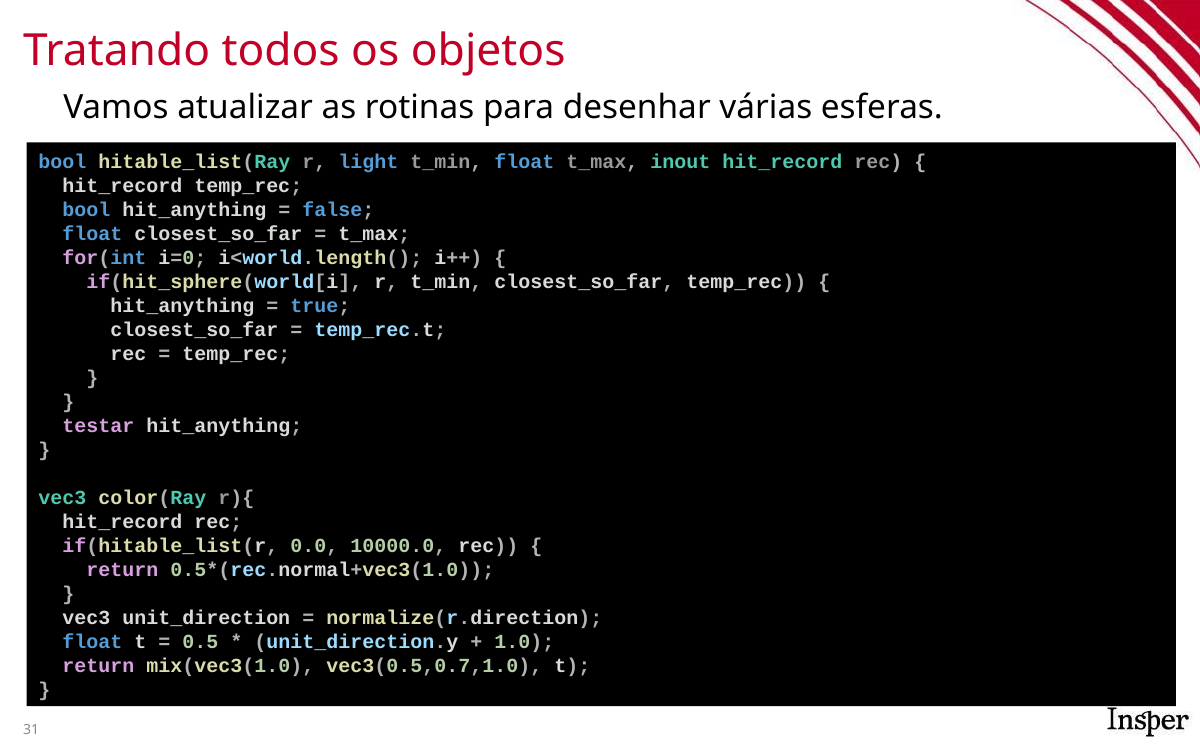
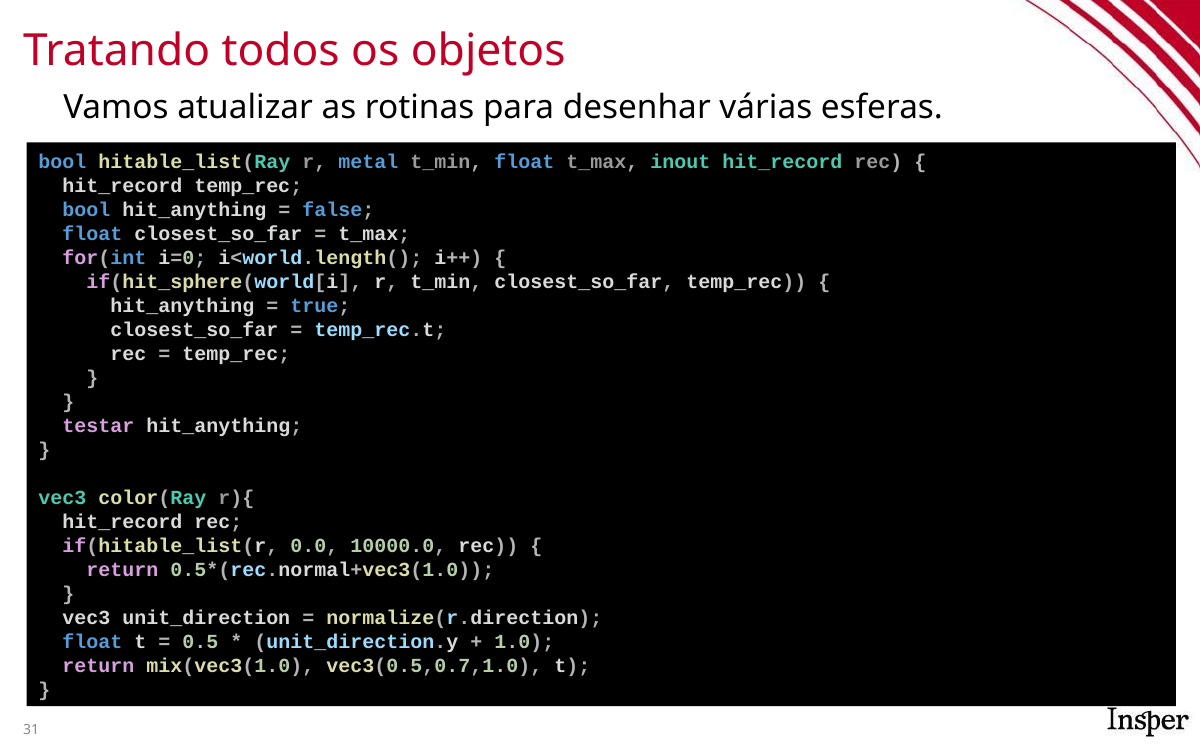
light: light -> metal (368, 162)
